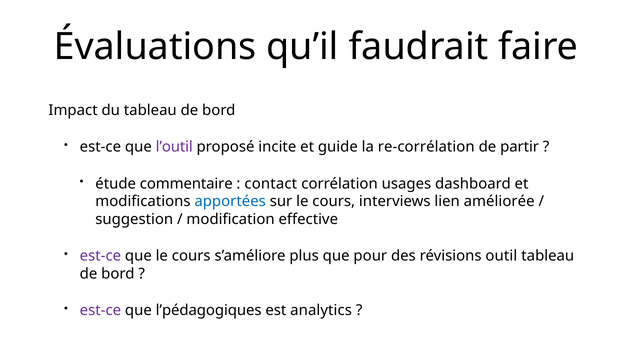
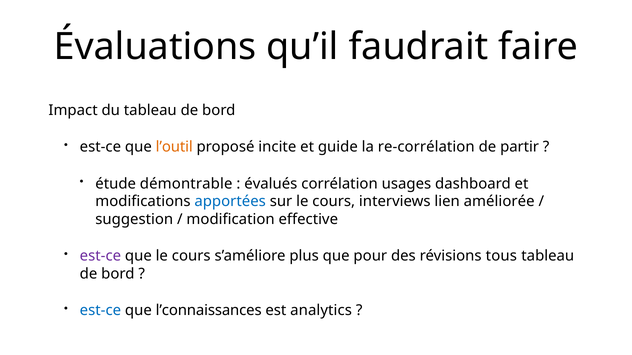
l’outil colour: purple -> orange (174, 147)
commentaire: commentaire -> démontrable (186, 184)
contact: contact -> évalués (271, 184)
outil: outil -> tous (501, 256)
est-ce colour: purple -> blue (100, 311)
l’pédagogiques: l’pédagogiques -> l’connaissances (209, 311)
